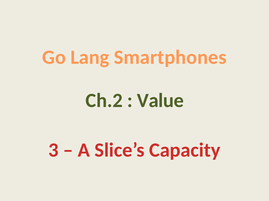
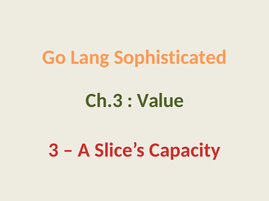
Smartphones: Smartphones -> Sophisticated (170, 58)
Ch.2: Ch.2 -> Ch.3 (104, 101)
